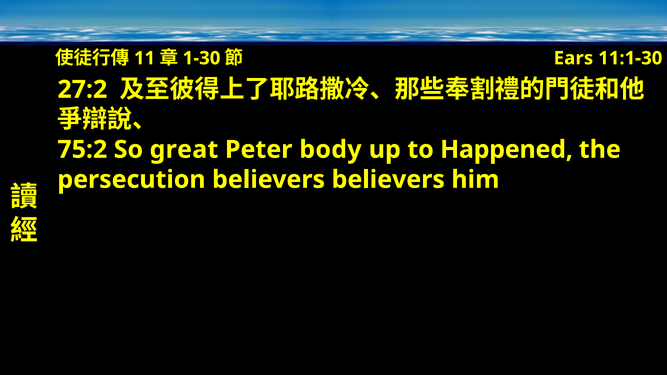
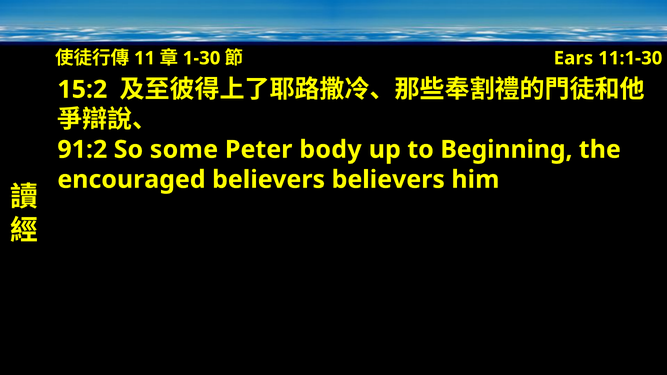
27:2: 27:2 -> 15:2 (82, 90)
75:2: 75:2 -> 91:2 (82, 150)
great: great -> some (184, 150)
Happened: Happened -> Beginning (506, 150)
persecution: persecution -> encouraged (131, 180)
